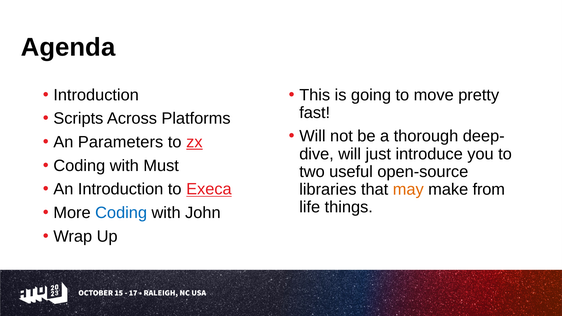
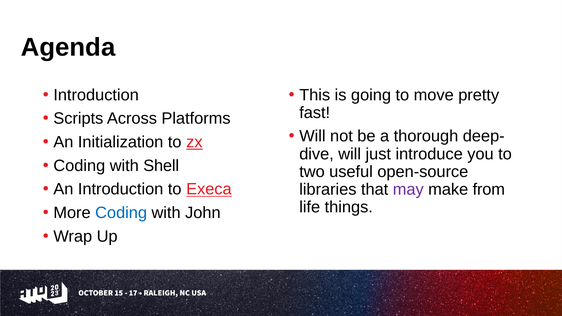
Parameters: Parameters -> Initialization (121, 142)
Must: Must -> Shell (161, 166)
may colour: orange -> purple (408, 189)
